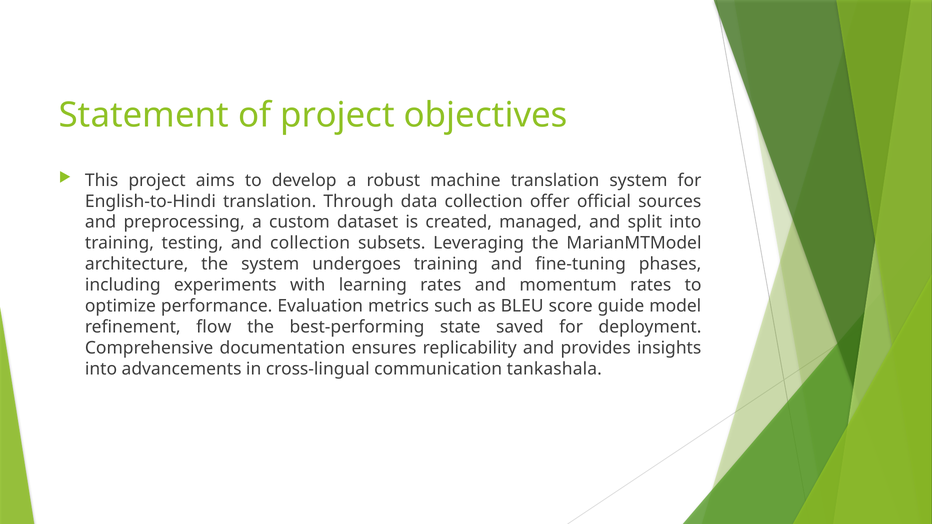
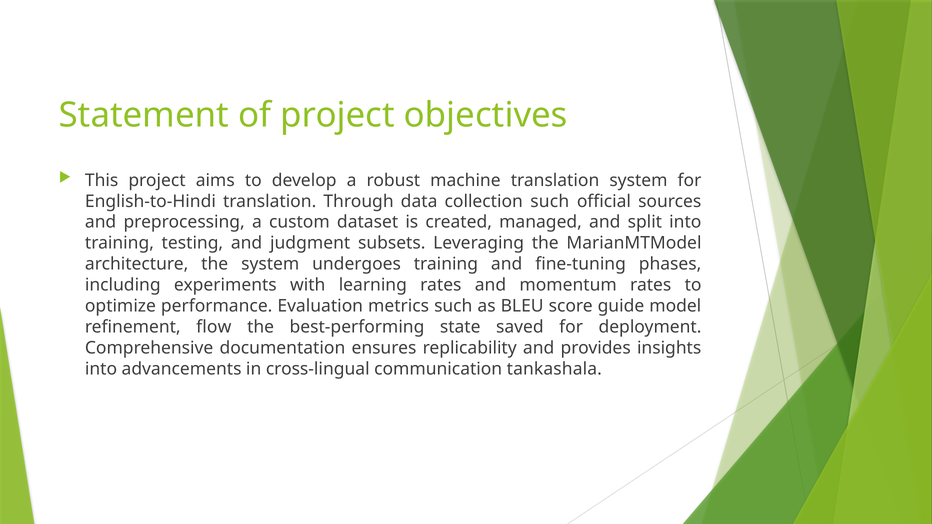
collection offer: offer -> such (550, 201)
and collection: collection -> judgment (310, 243)
